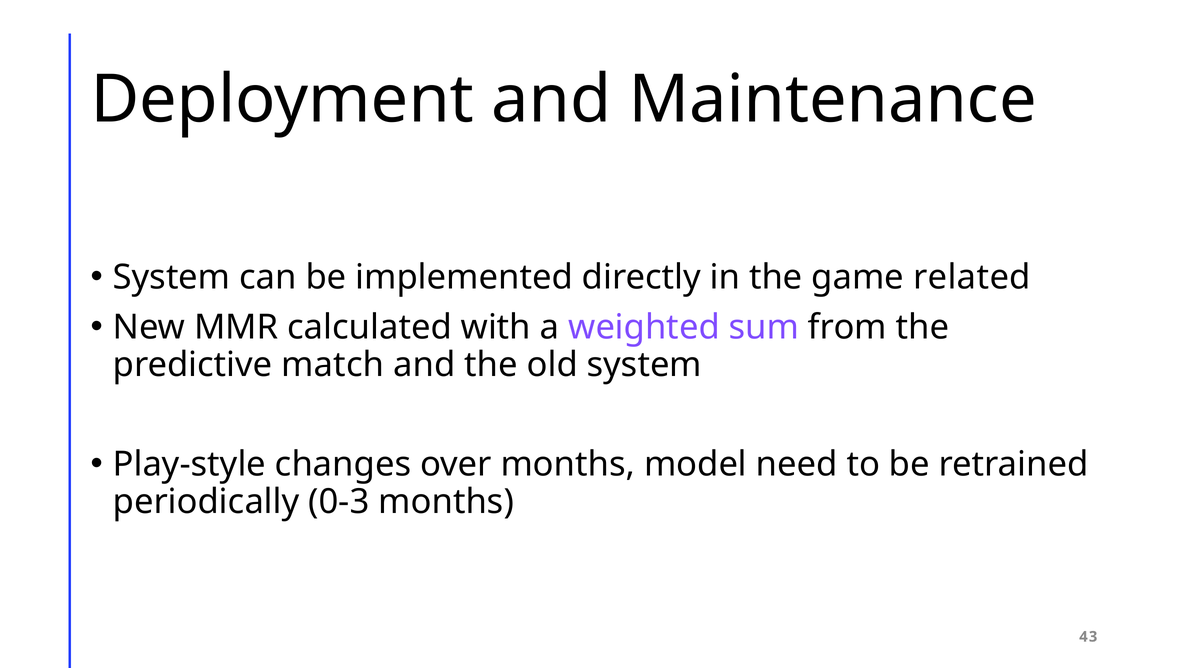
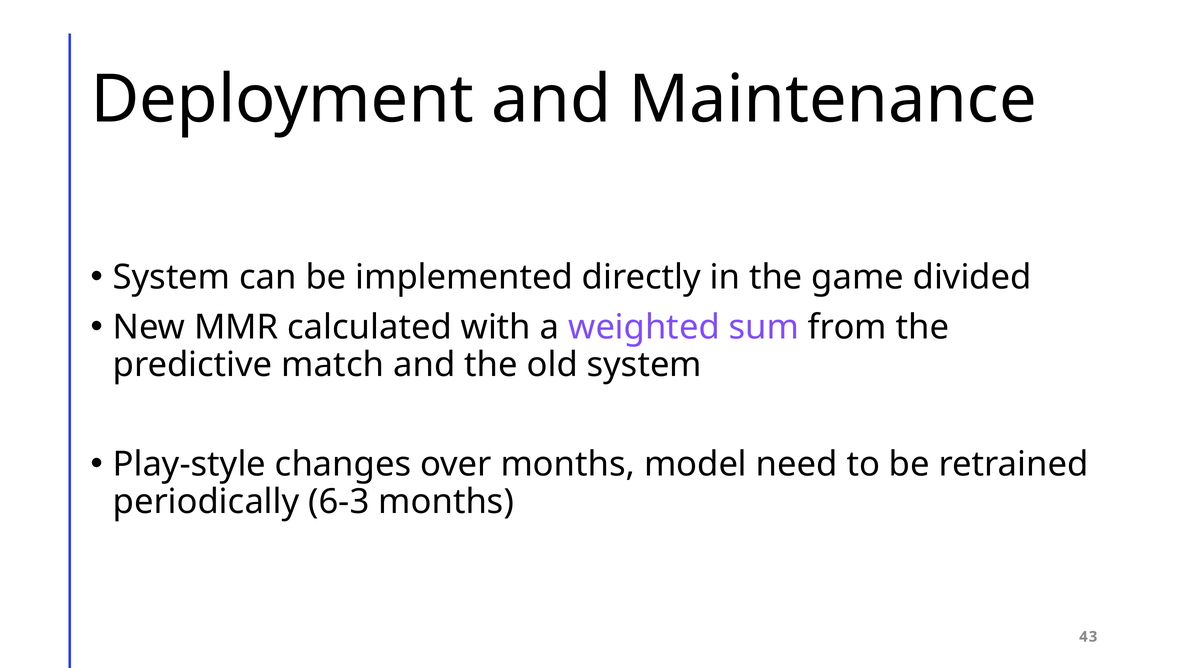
related: related -> divided (972, 278)
0-3: 0-3 -> 6-3 (339, 502)
